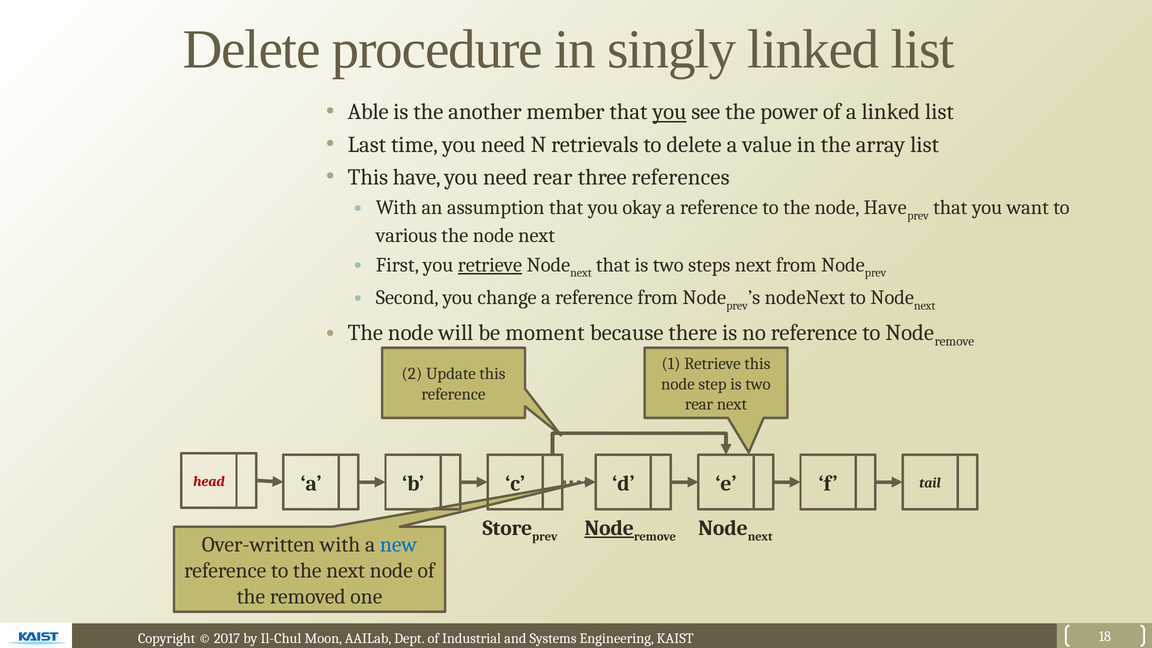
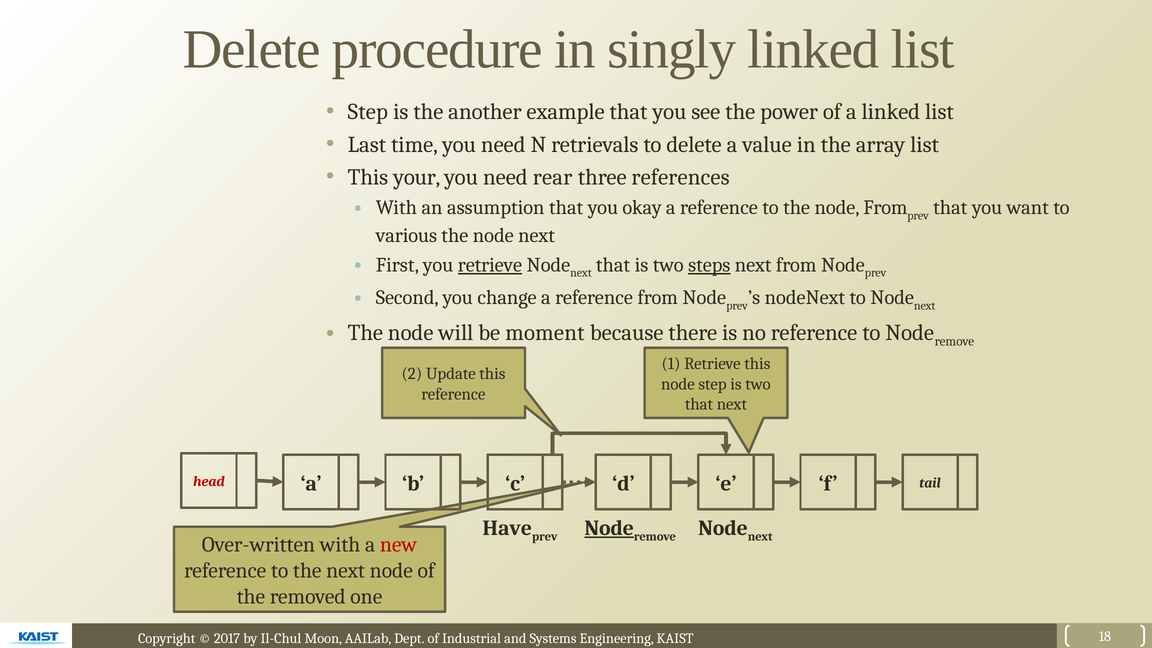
Able: Able -> Step (368, 112)
member: member -> example (566, 112)
you underline: present -> none (669, 112)
This have: have -> your (417, 177)
node Have: Have -> From (885, 208)
steps underline: none -> present (709, 265)
rear: rear -> that (699, 404)
Store: Store -> Have (507, 528)
new colour: blue -> red (398, 545)
